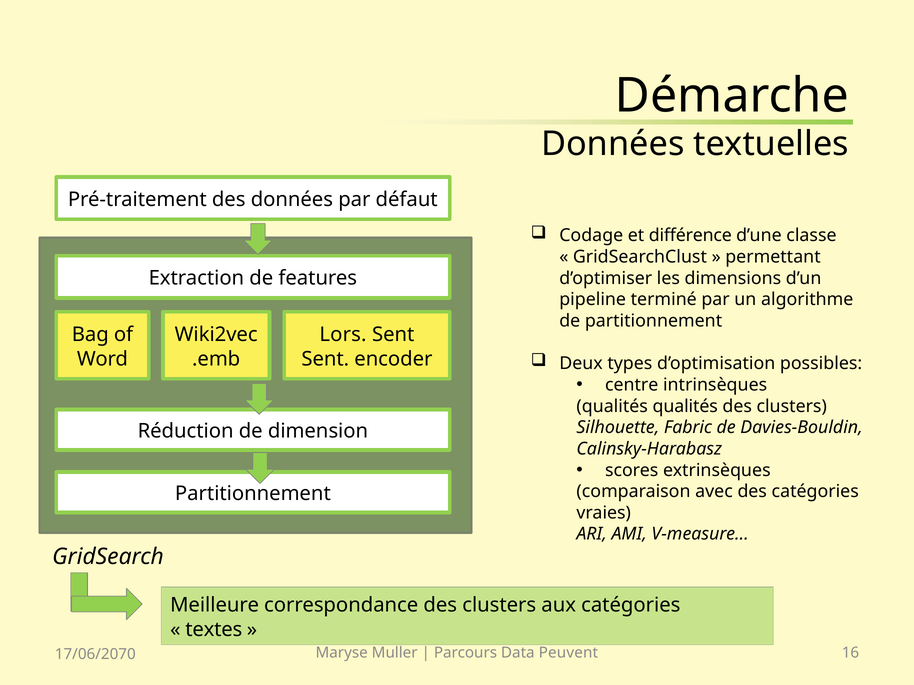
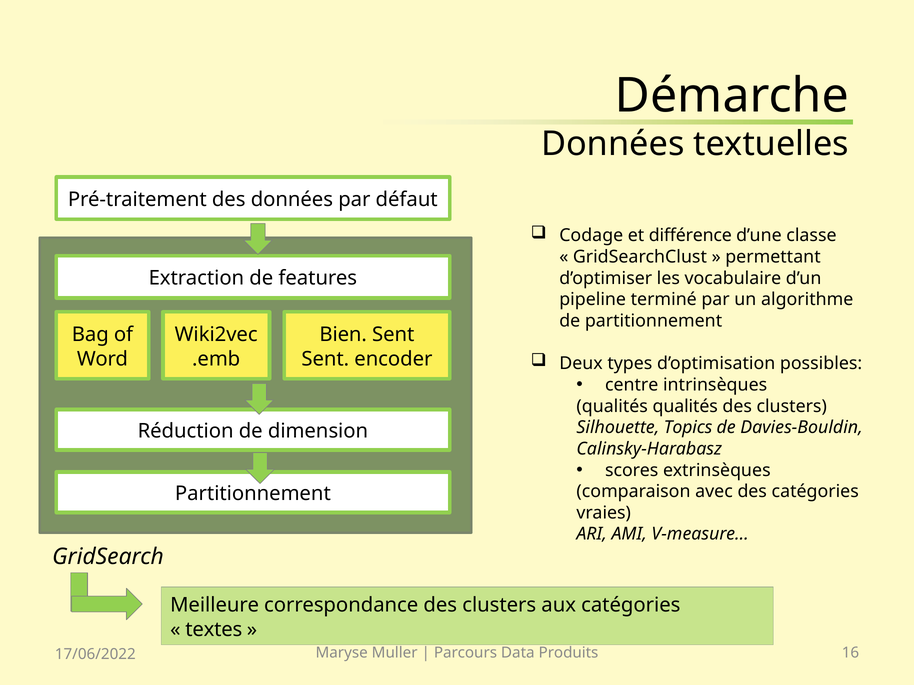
dimensions: dimensions -> vocabulaire (733, 278)
Lors: Lors -> Bien (343, 335)
Fabric: Fabric -> Topics (688, 428)
Peuvent: Peuvent -> Produits (569, 653)
17/06/2070: 17/06/2070 -> 17/06/2022 (95, 655)
